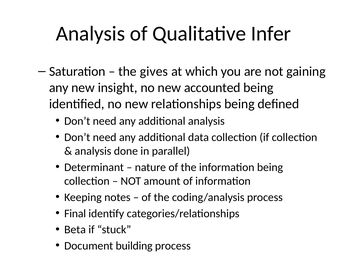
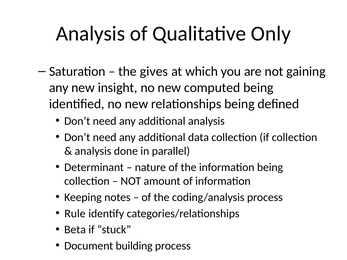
Infer: Infer -> Only (271, 34)
accounted: accounted -> computed (212, 88)
Final: Final -> Rule (75, 214)
